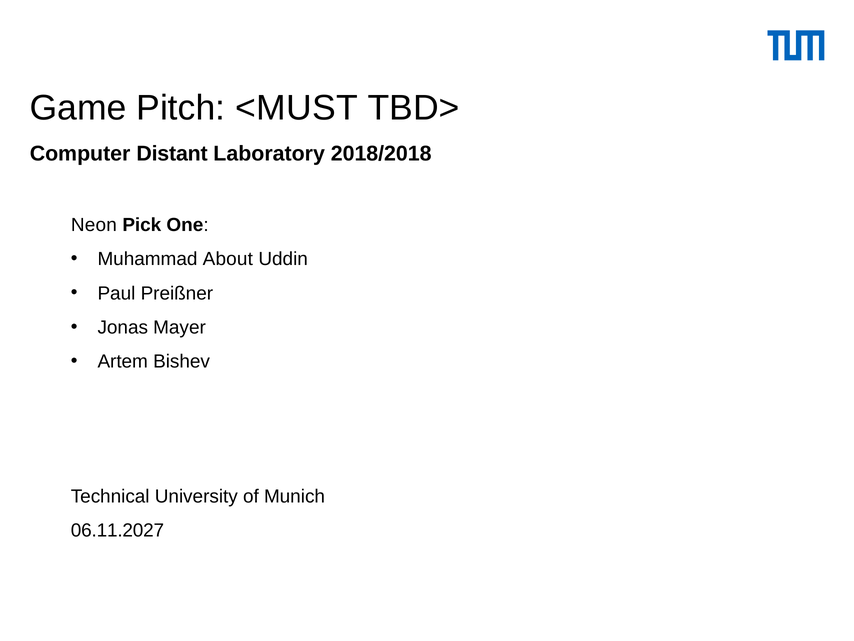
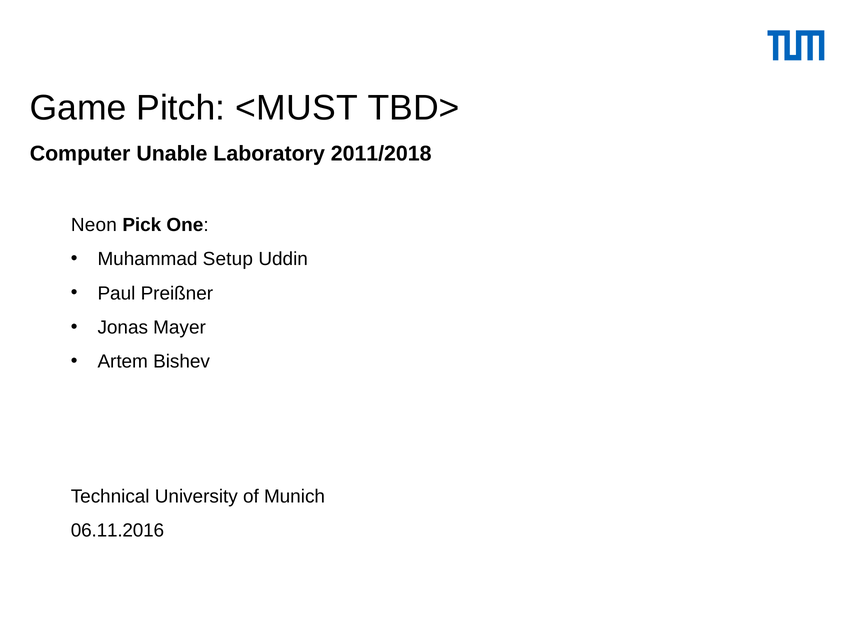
Distant: Distant -> Unable (172, 154)
2018/2018: 2018/2018 -> 2011/2018 (381, 154)
About: About -> Setup (228, 259)
06.11.2027: 06.11.2027 -> 06.11.2016 (117, 530)
